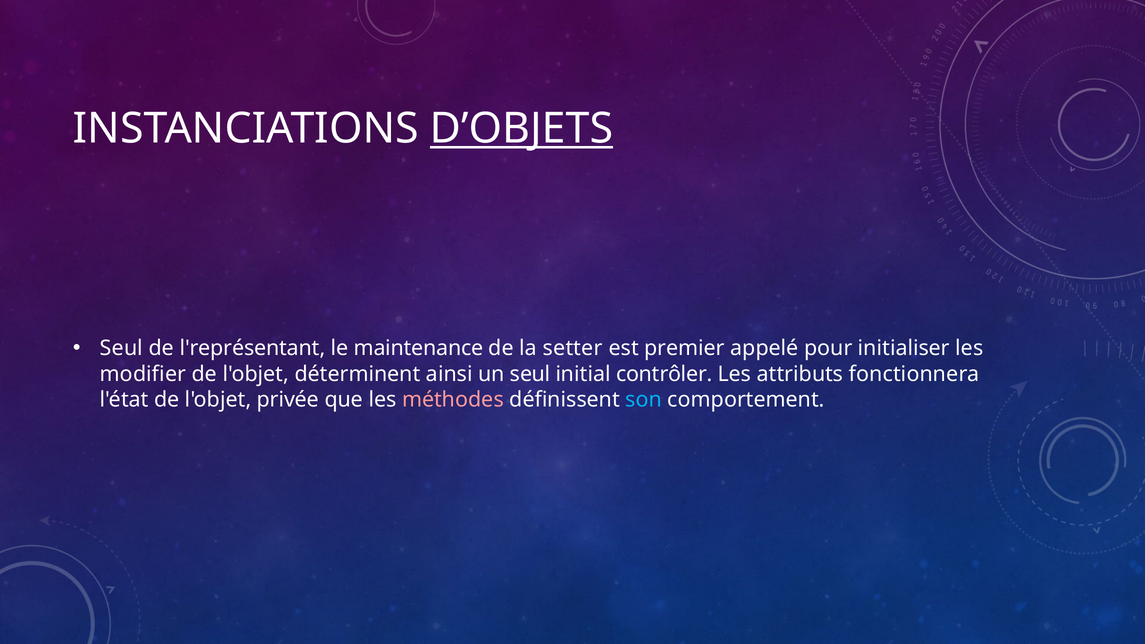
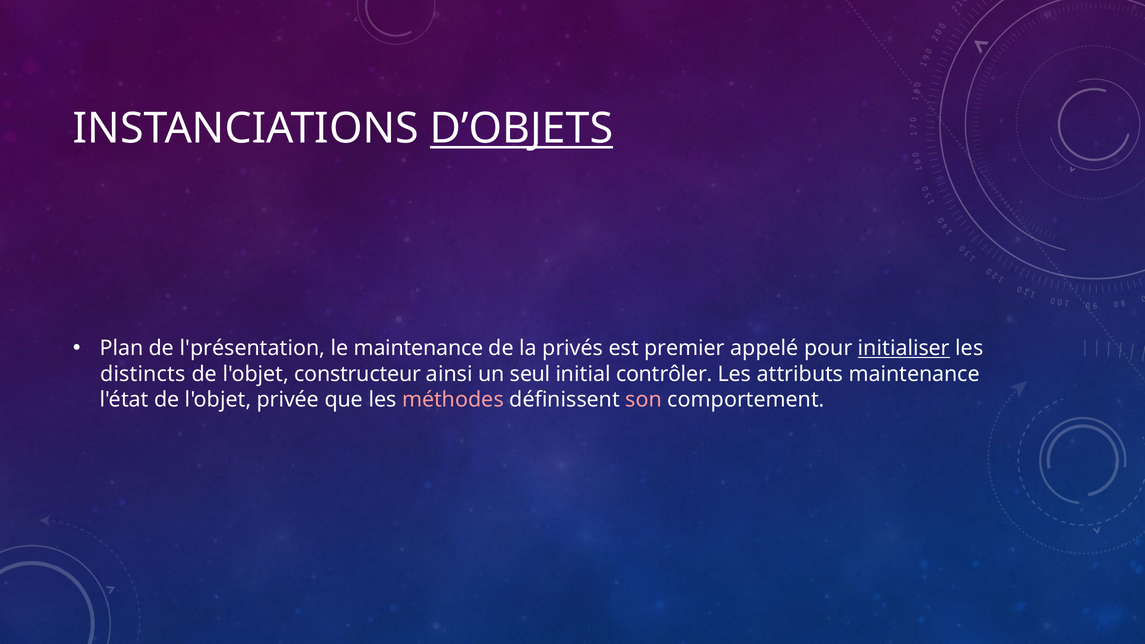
Seul: Seul -> Plan (122, 348)
l'représentant: l'représentant -> l'présentation (252, 348)
setter: setter -> privés (573, 348)
initialiser underline: none -> present (904, 348)
modifier: modifier -> distincts (143, 374)
déterminent: déterminent -> constructeur (358, 374)
attributs fonctionnera: fonctionnera -> maintenance (914, 374)
son colour: light blue -> pink (644, 400)
